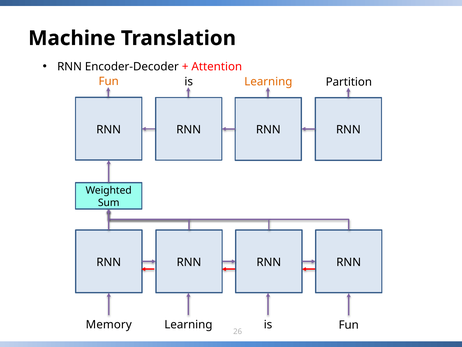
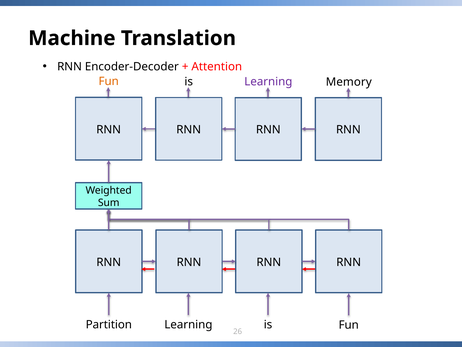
Learning colour: orange -> purple (268, 82)
Partition: Partition -> Memory (349, 82)
Memory: Memory -> Partition (109, 324)
